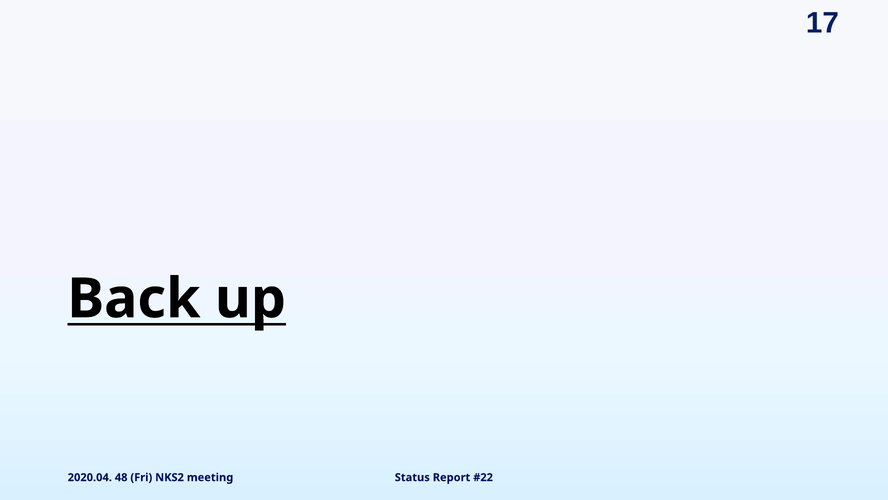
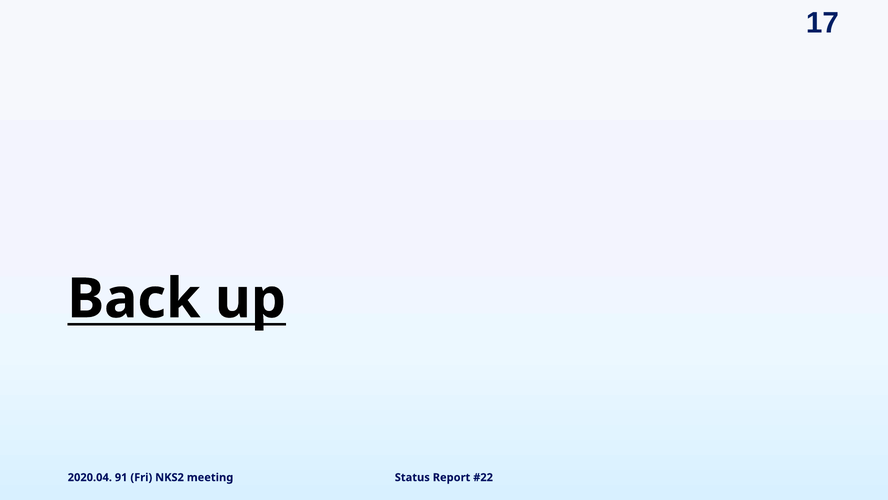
48: 48 -> 91 (121, 477)
